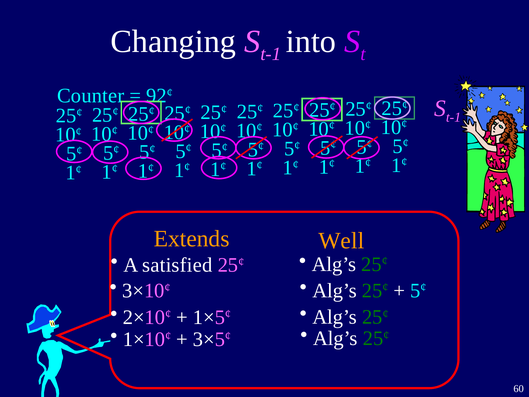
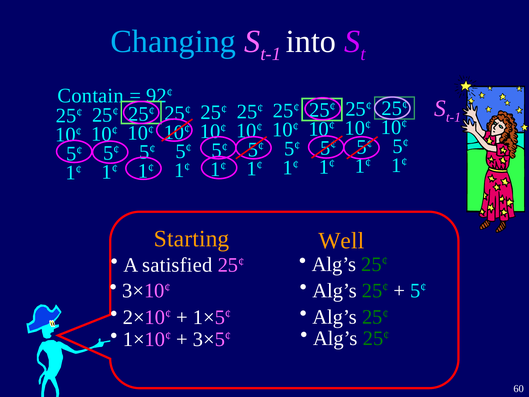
Changing colour: white -> light blue (173, 41)
Counter: Counter -> Contain (91, 96)
Extends: Extends -> Starting (192, 239)
